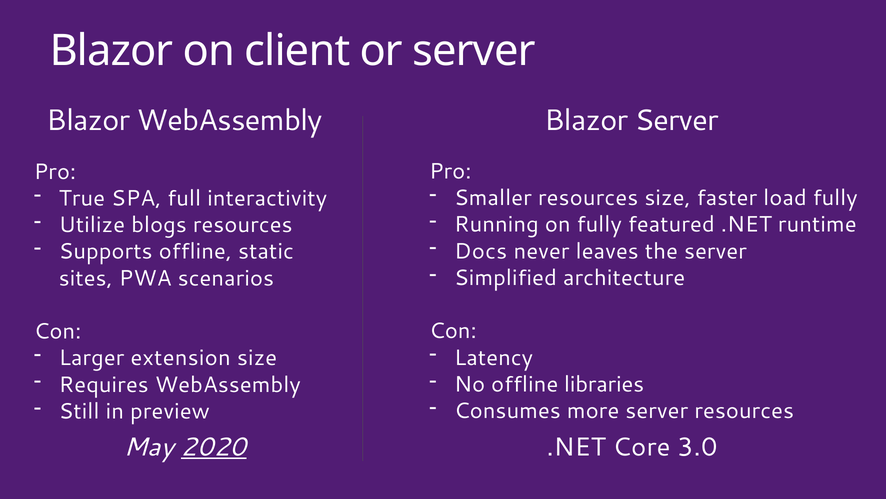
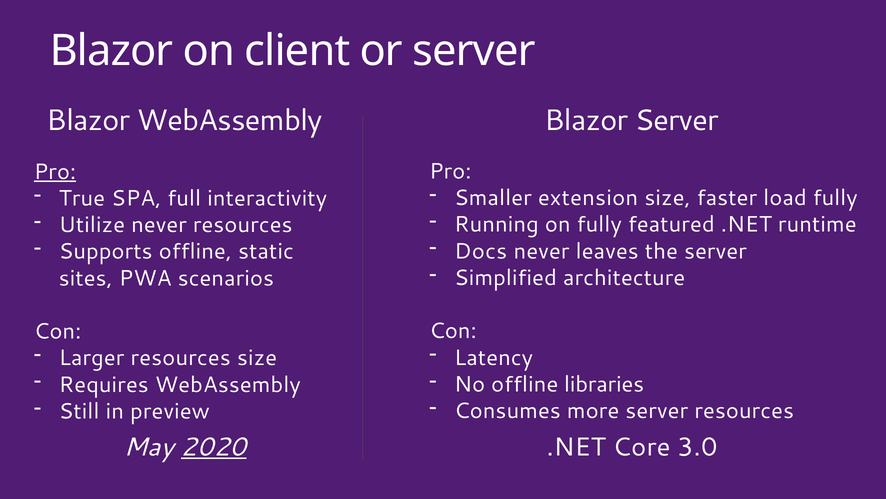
Pro underline: none -> present (55, 172)
Smaller resources: resources -> extension (588, 198)
Utilize blogs: blogs -> never (159, 225)
Larger extension: extension -> resources (181, 358)
